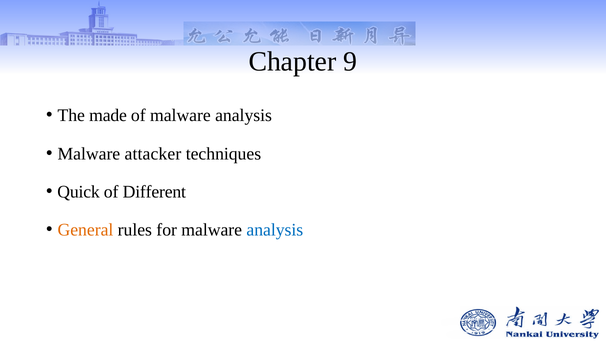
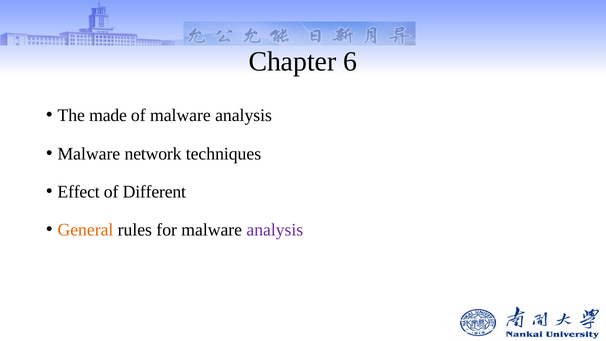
9: 9 -> 6 (350, 61)
attacker: attacker -> network (153, 154)
Quick: Quick -> Effect (79, 192)
analysis colour: blue -> purple (275, 230)
